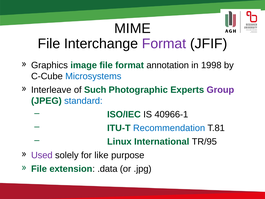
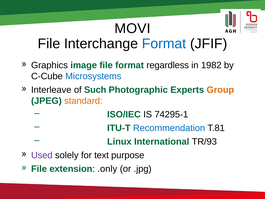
MIME: MIME -> MOVI (133, 29)
Format colour: purple -> blue (164, 44)
annotation: annotation -> regardless (168, 65)
1998: 1998 -> 1982 (211, 65)
Group colour: purple -> orange (220, 90)
standard colour: blue -> orange (83, 101)
40966-1: 40966-1 -> 74295-1 (171, 114)
TR/95: TR/95 -> TR/93 (204, 141)
like: like -> text (102, 155)
.data: .data -> .only (107, 169)
